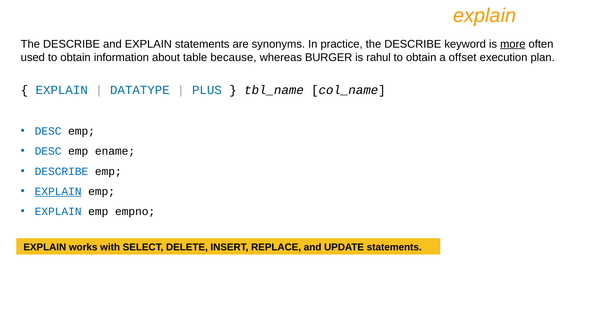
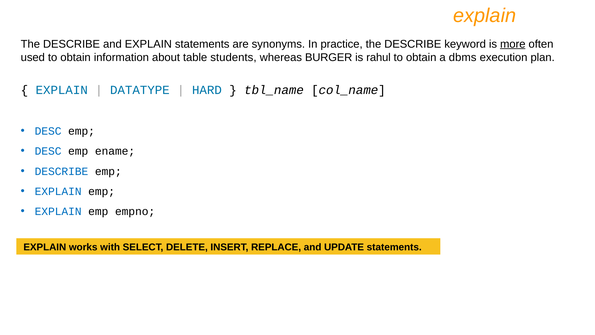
because: because -> students (233, 57)
offset: offset -> dbms (463, 57)
PLUS: PLUS -> HARD (207, 90)
EXPLAIN underline: present -> none (58, 191)
